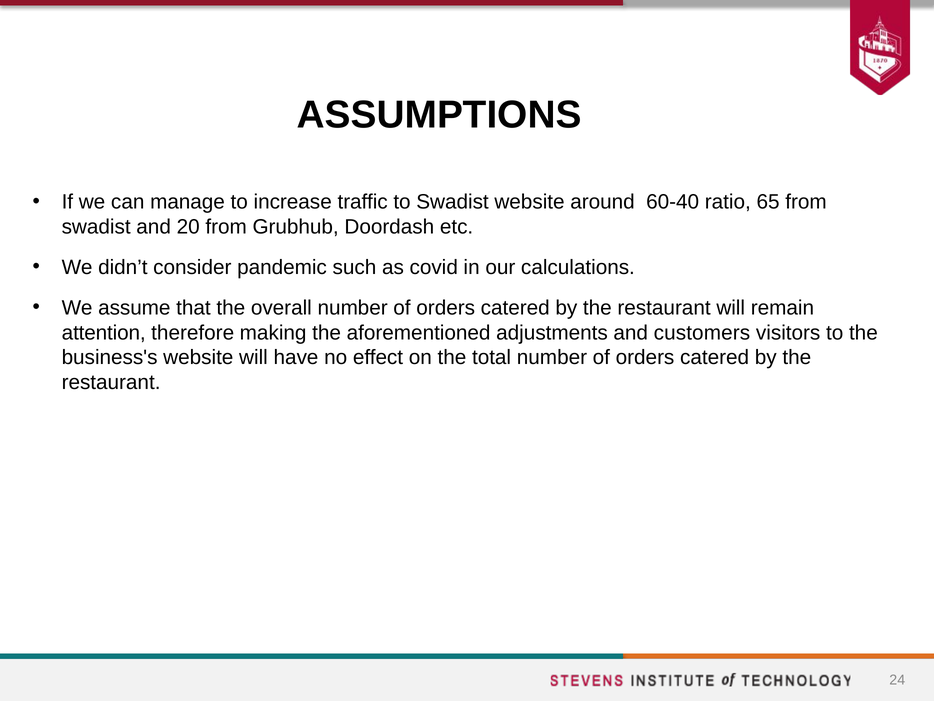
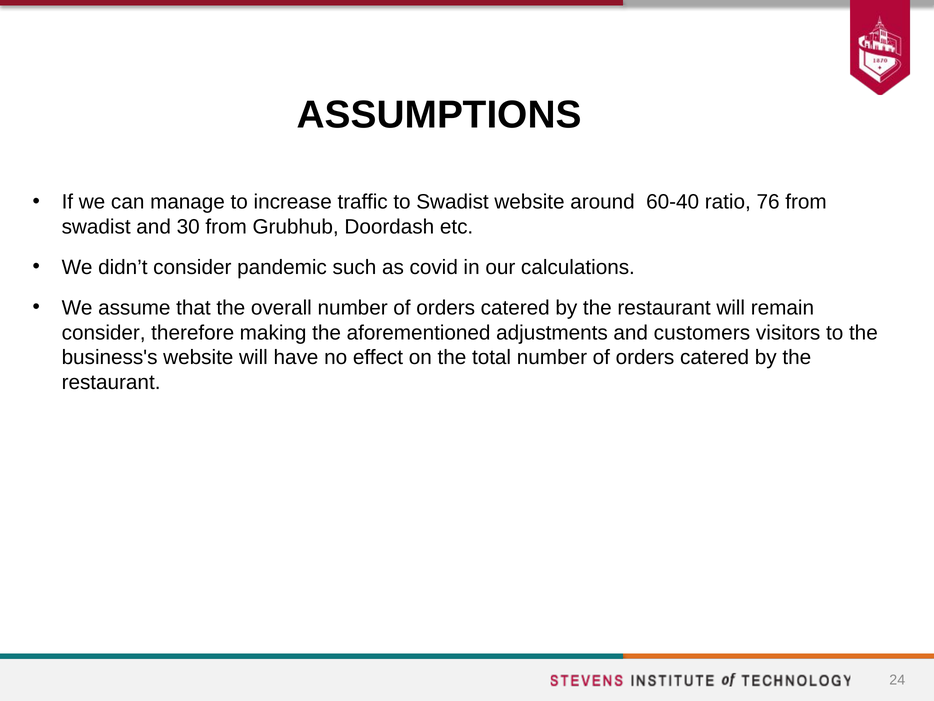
65: 65 -> 76 (768, 202)
20: 20 -> 30 (188, 227)
attention: attention -> consider (104, 332)
